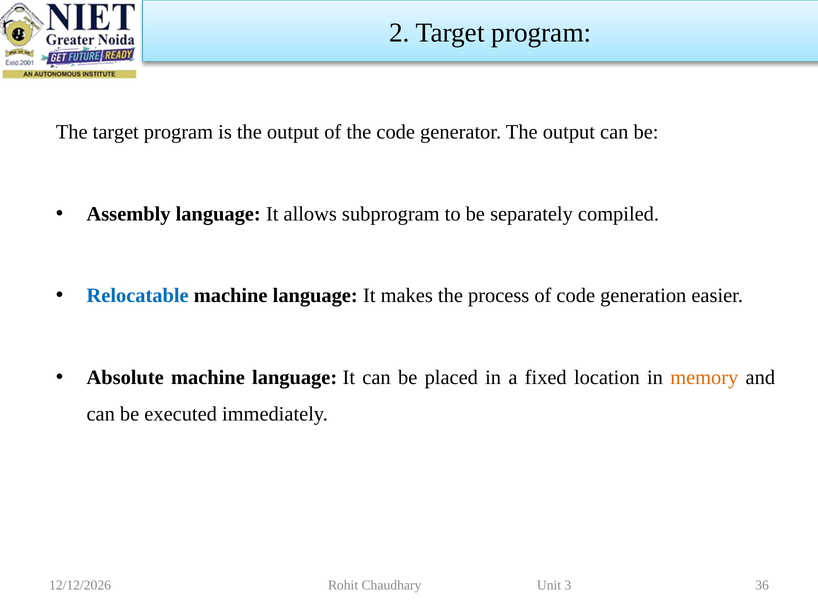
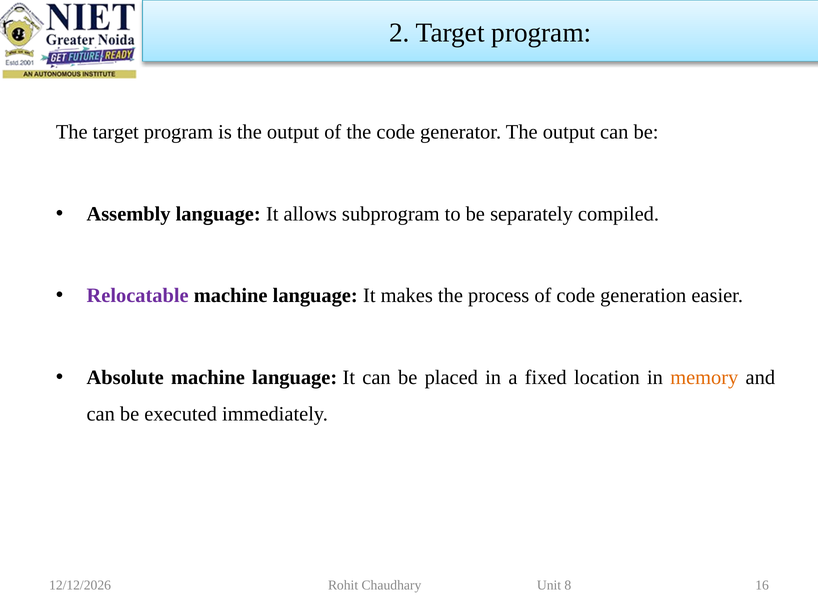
Relocatable colour: blue -> purple (138, 296)
3: 3 -> 8 (568, 586)
36: 36 -> 16 (762, 586)
